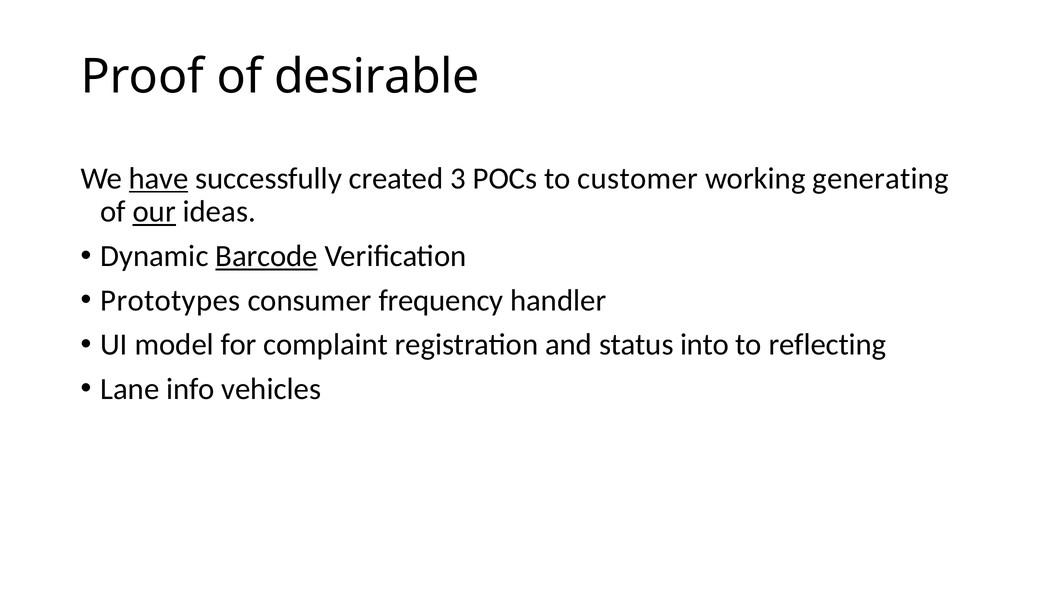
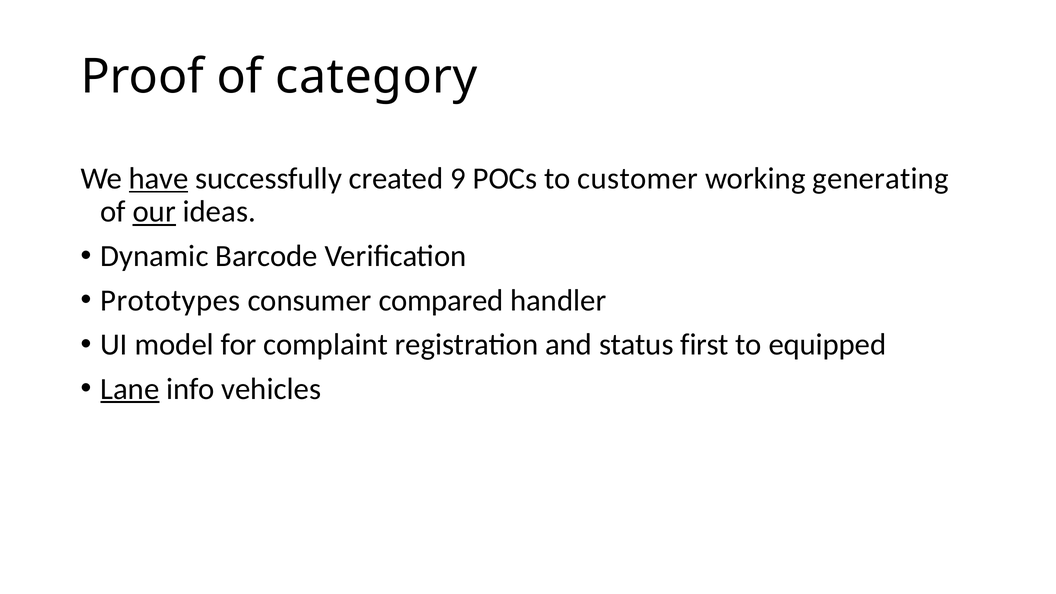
desirable: desirable -> category (376, 77)
3: 3 -> 9 (458, 179)
Barcode underline: present -> none (267, 256)
frequency: frequency -> compared (441, 300)
into: into -> first (705, 345)
reflecting: reflecting -> equipped (827, 345)
Lane underline: none -> present (130, 389)
